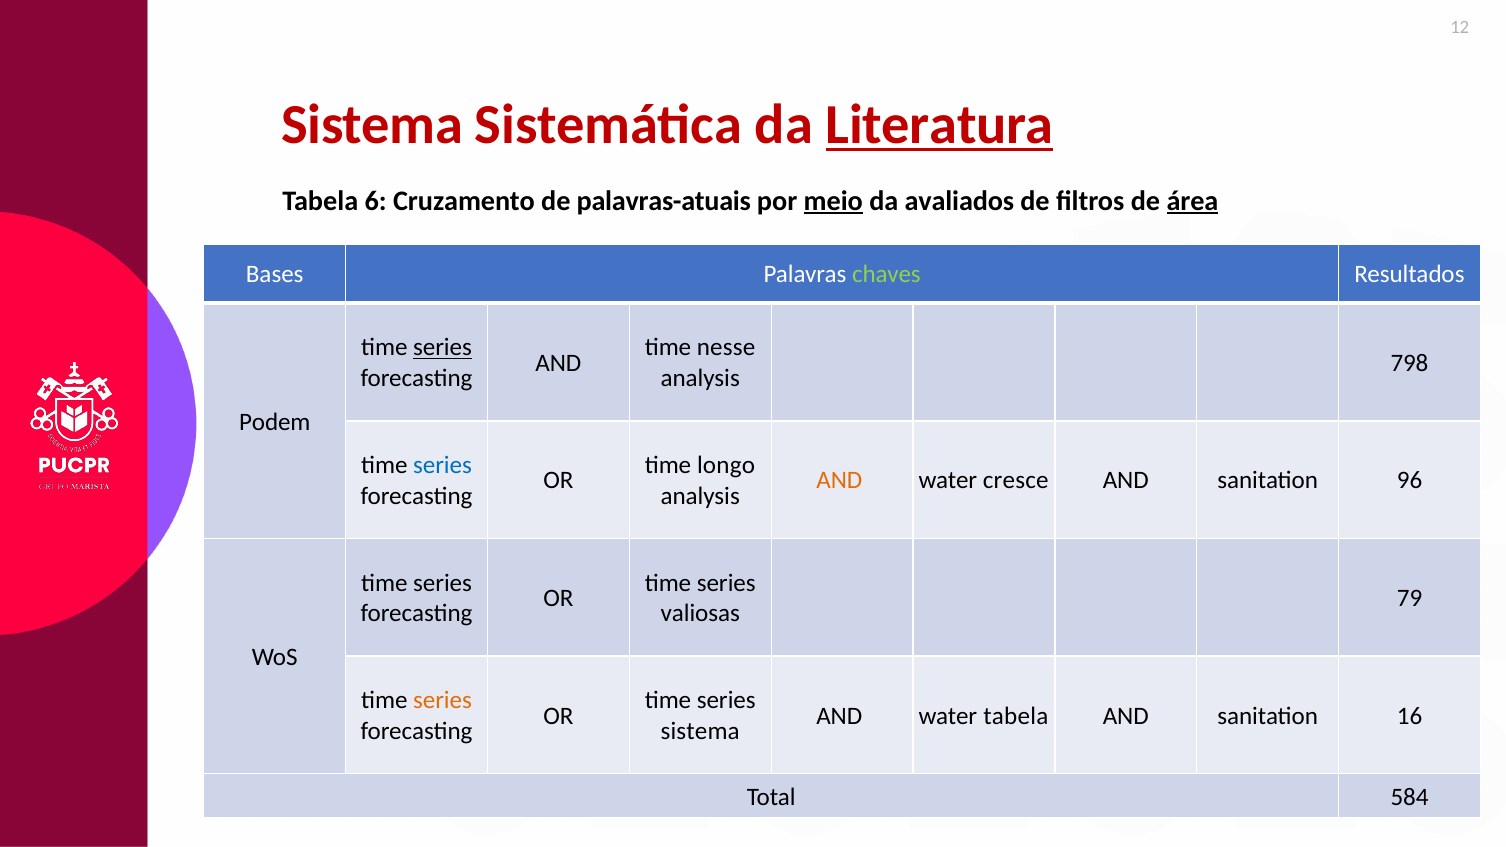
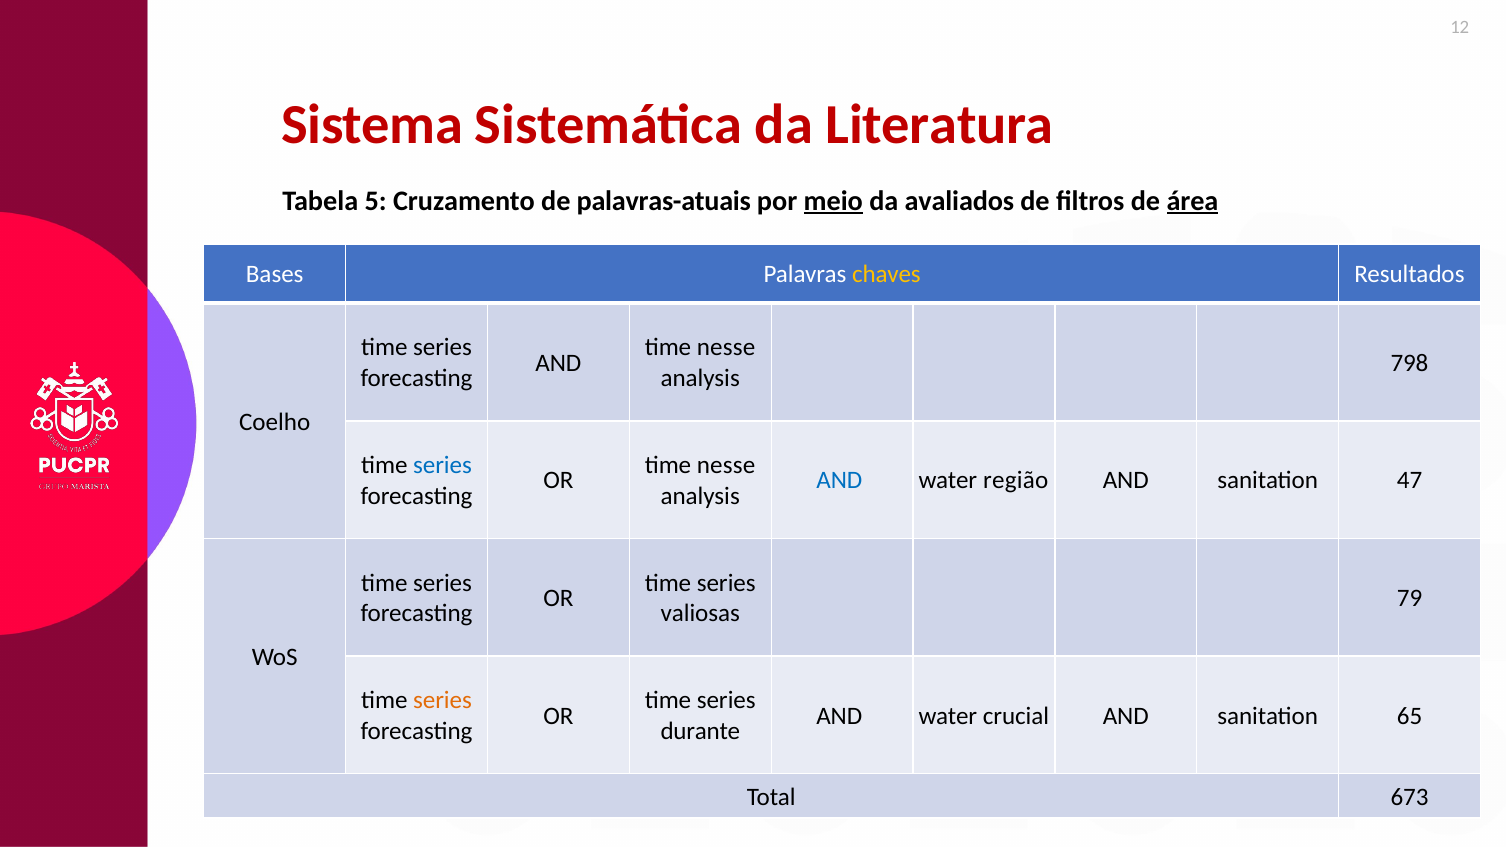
Literatura underline: present -> none (940, 125)
6: 6 -> 5 (376, 201)
chaves colour: light green -> yellow (886, 275)
series underline: present -> none (443, 348)
Podem: Podem -> Coelho (275, 422)
longo: longo -> nesse (726, 465)
AND colour: orange -> blue (839, 481)
cresce: cresce -> região (1016, 481)
96: 96 -> 47 (1410, 481)
water tabela: tabela -> crucial (1016, 716)
16: 16 -> 65 (1410, 716)
sistema: sistema -> durante (700, 731)
584: 584 -> 673 (1410, 797)
